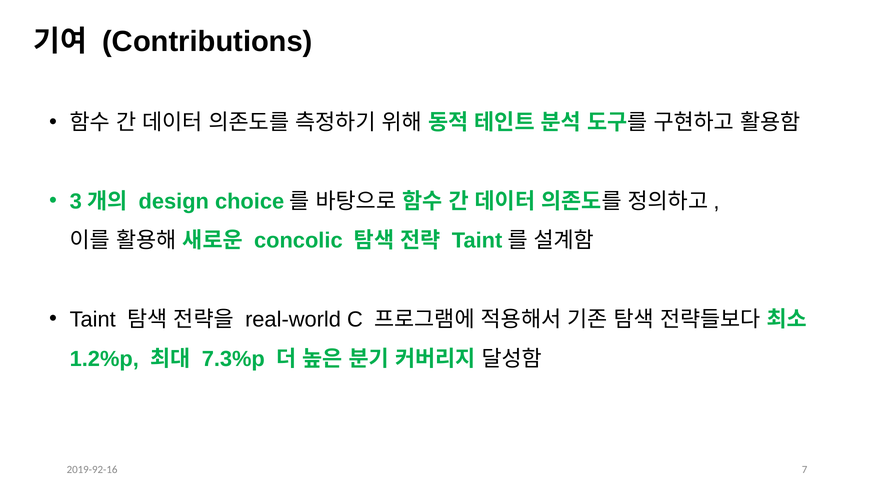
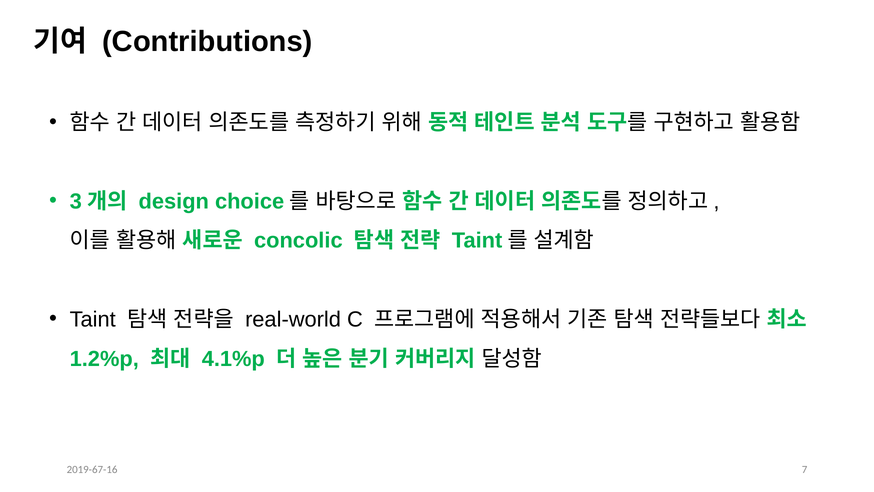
7.3%p: 7.3%p -> 4.1%p (233, 359)
2019-92-16: 2019-92-16 -> 2019-67-16 (92, 469)
